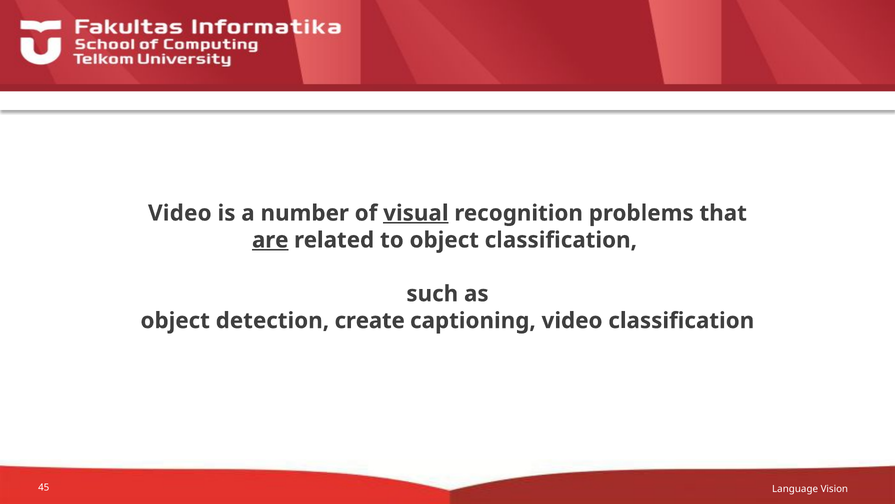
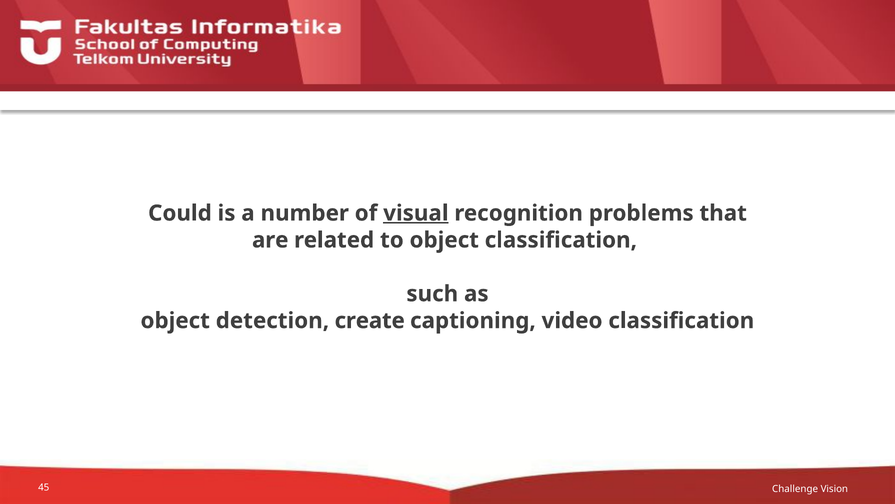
Video: Video -> Could (180, 213)
are underline: present -> none (270, 240)
Language: Language -> Challenge (795, 488)
